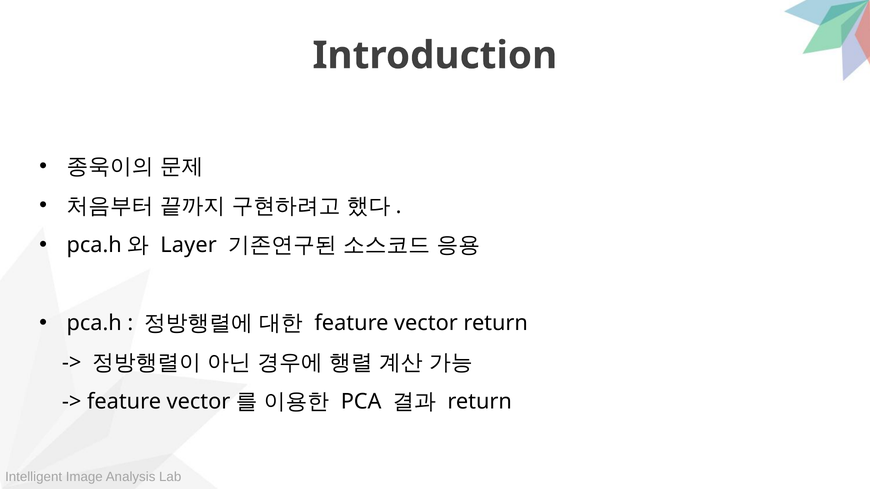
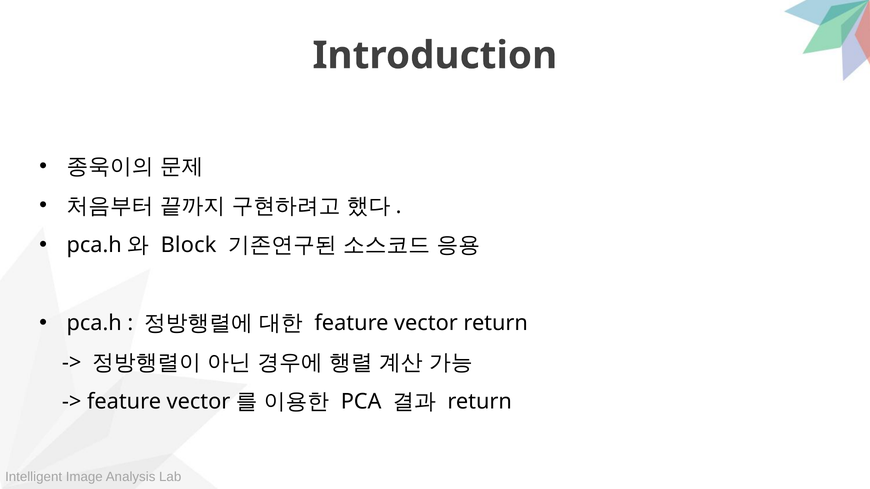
Layer: Layer -> Block (189, 245)
